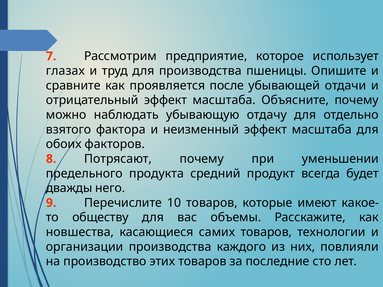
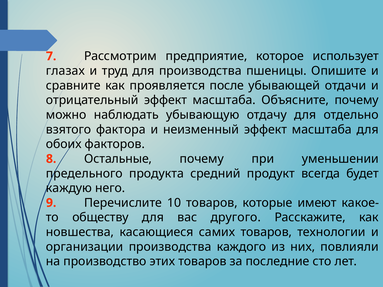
Потрясают: Потрясают -> Остальные (118, 159)
дважды: дважды -> каждую (69, 188)
объемы: объемы -> другого (236, 218)
